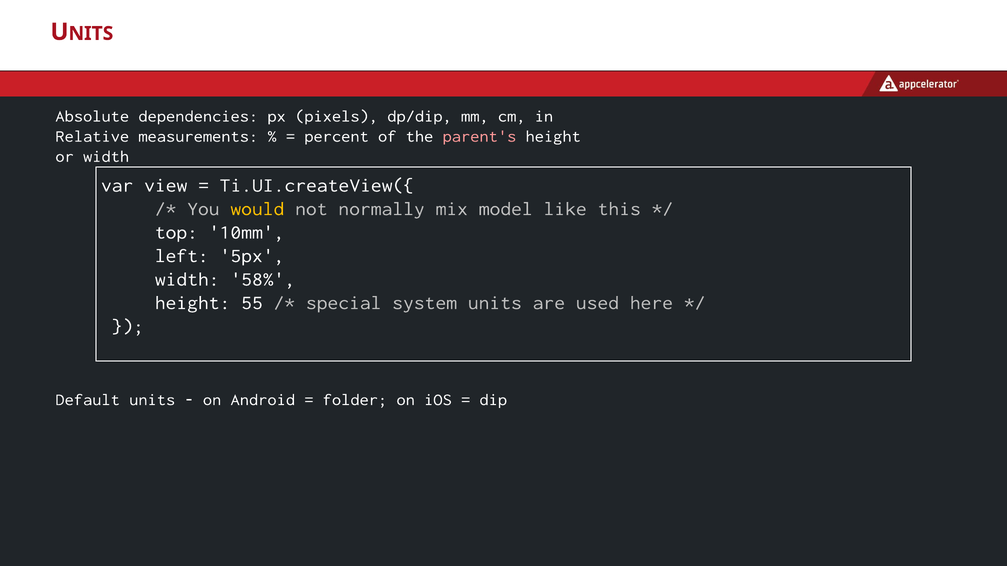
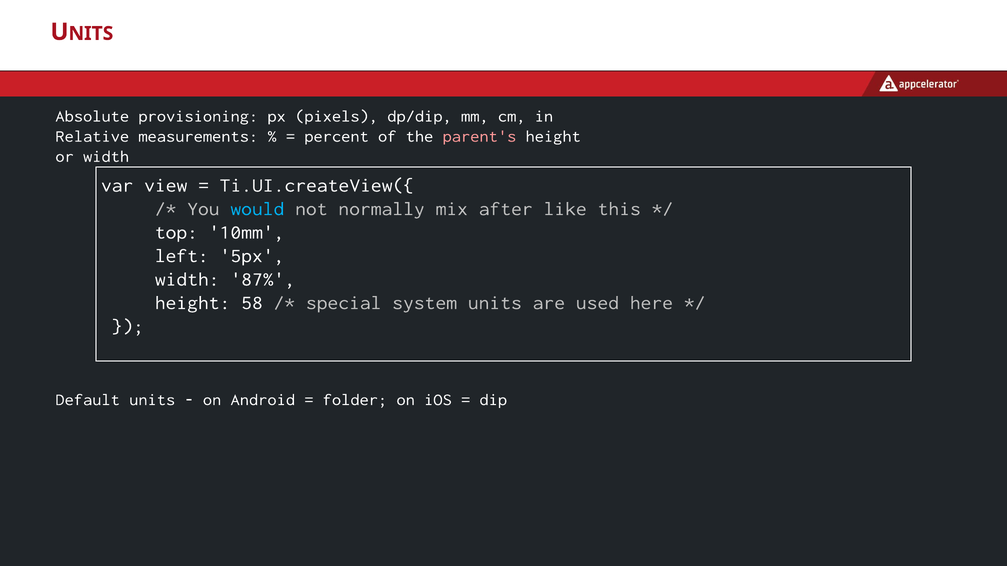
dependencies: dependencies -> provisioning (198, 116)
would colour: yellow -> light blue (257, 209)
model: model -> after (506, 209)
58%: 58% -> 87% (263, 279)
55: 55 -> 58 (252, 303)
